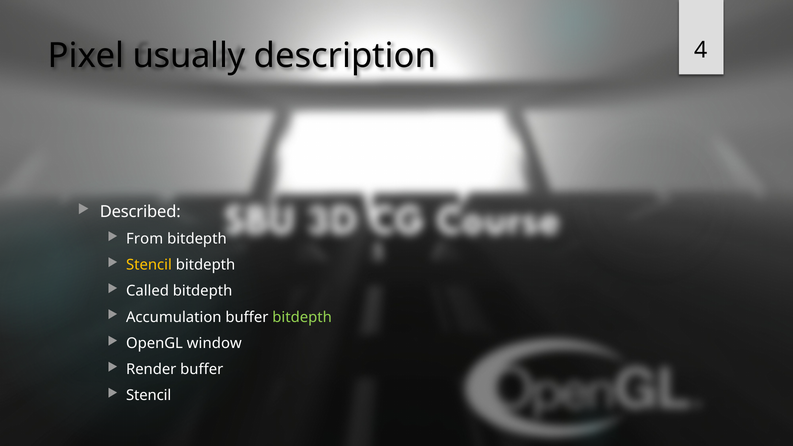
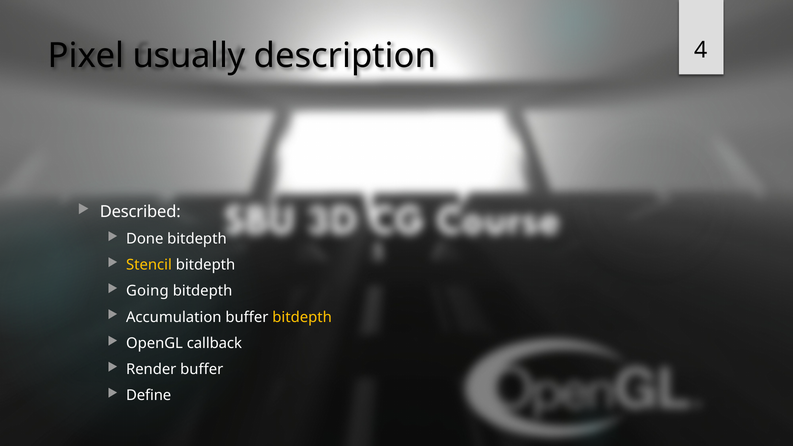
From: From -> Done (145, 239)
Called: Called -> Going (147, 291)
bitdepth colour: light green -> yellow (302, 317)
window: window -> callback (214, 343)
Stencil: Stencil -> Define (149, 396)
